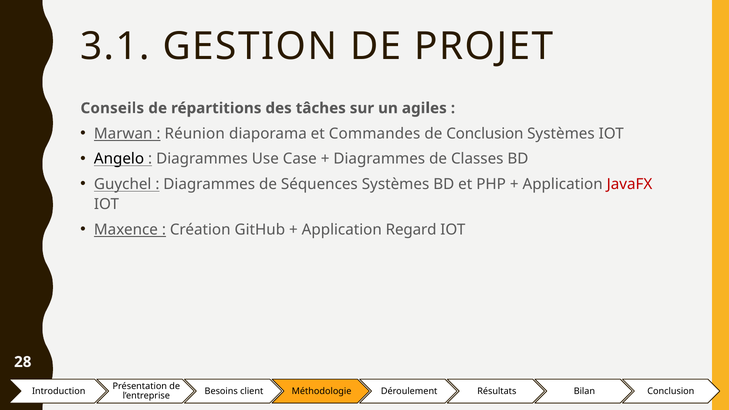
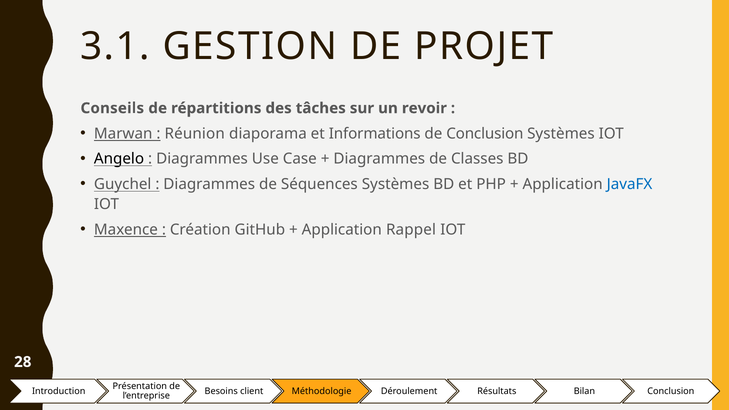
agiles: agiles -> revoir (424, 108)
Commandes: Commandes -> Informations (375, 134)
JavaFX colour: red -> blue (630, 184)
Regard: Regard -> Rappel (411, 230)
